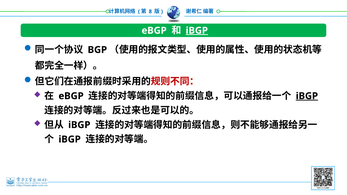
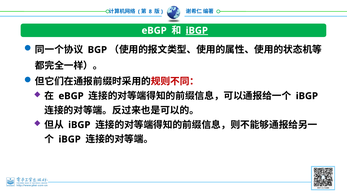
iBGP underline: present -> none (307, 96)
